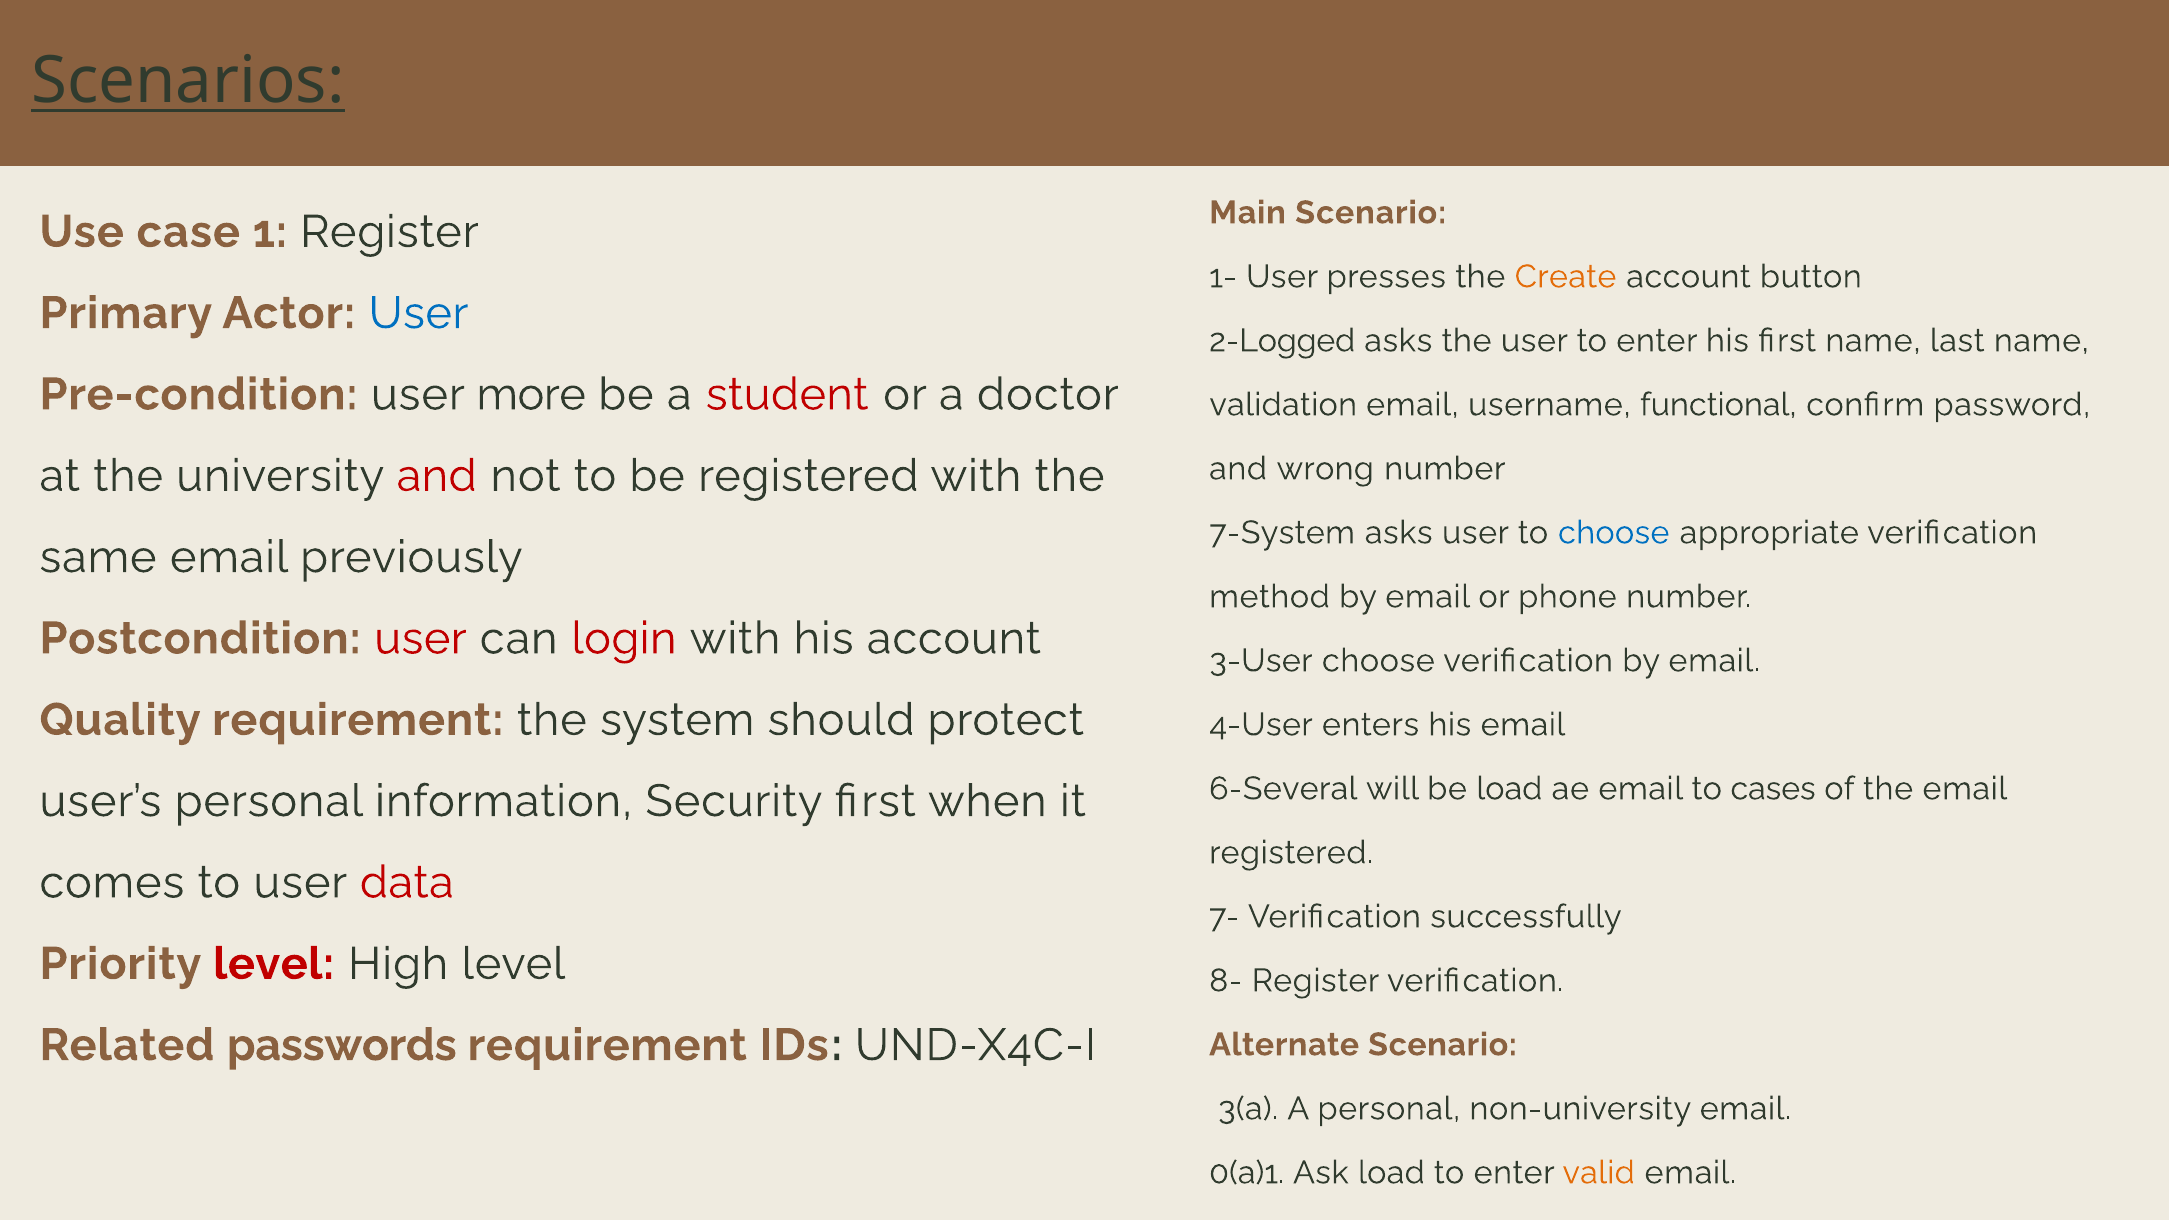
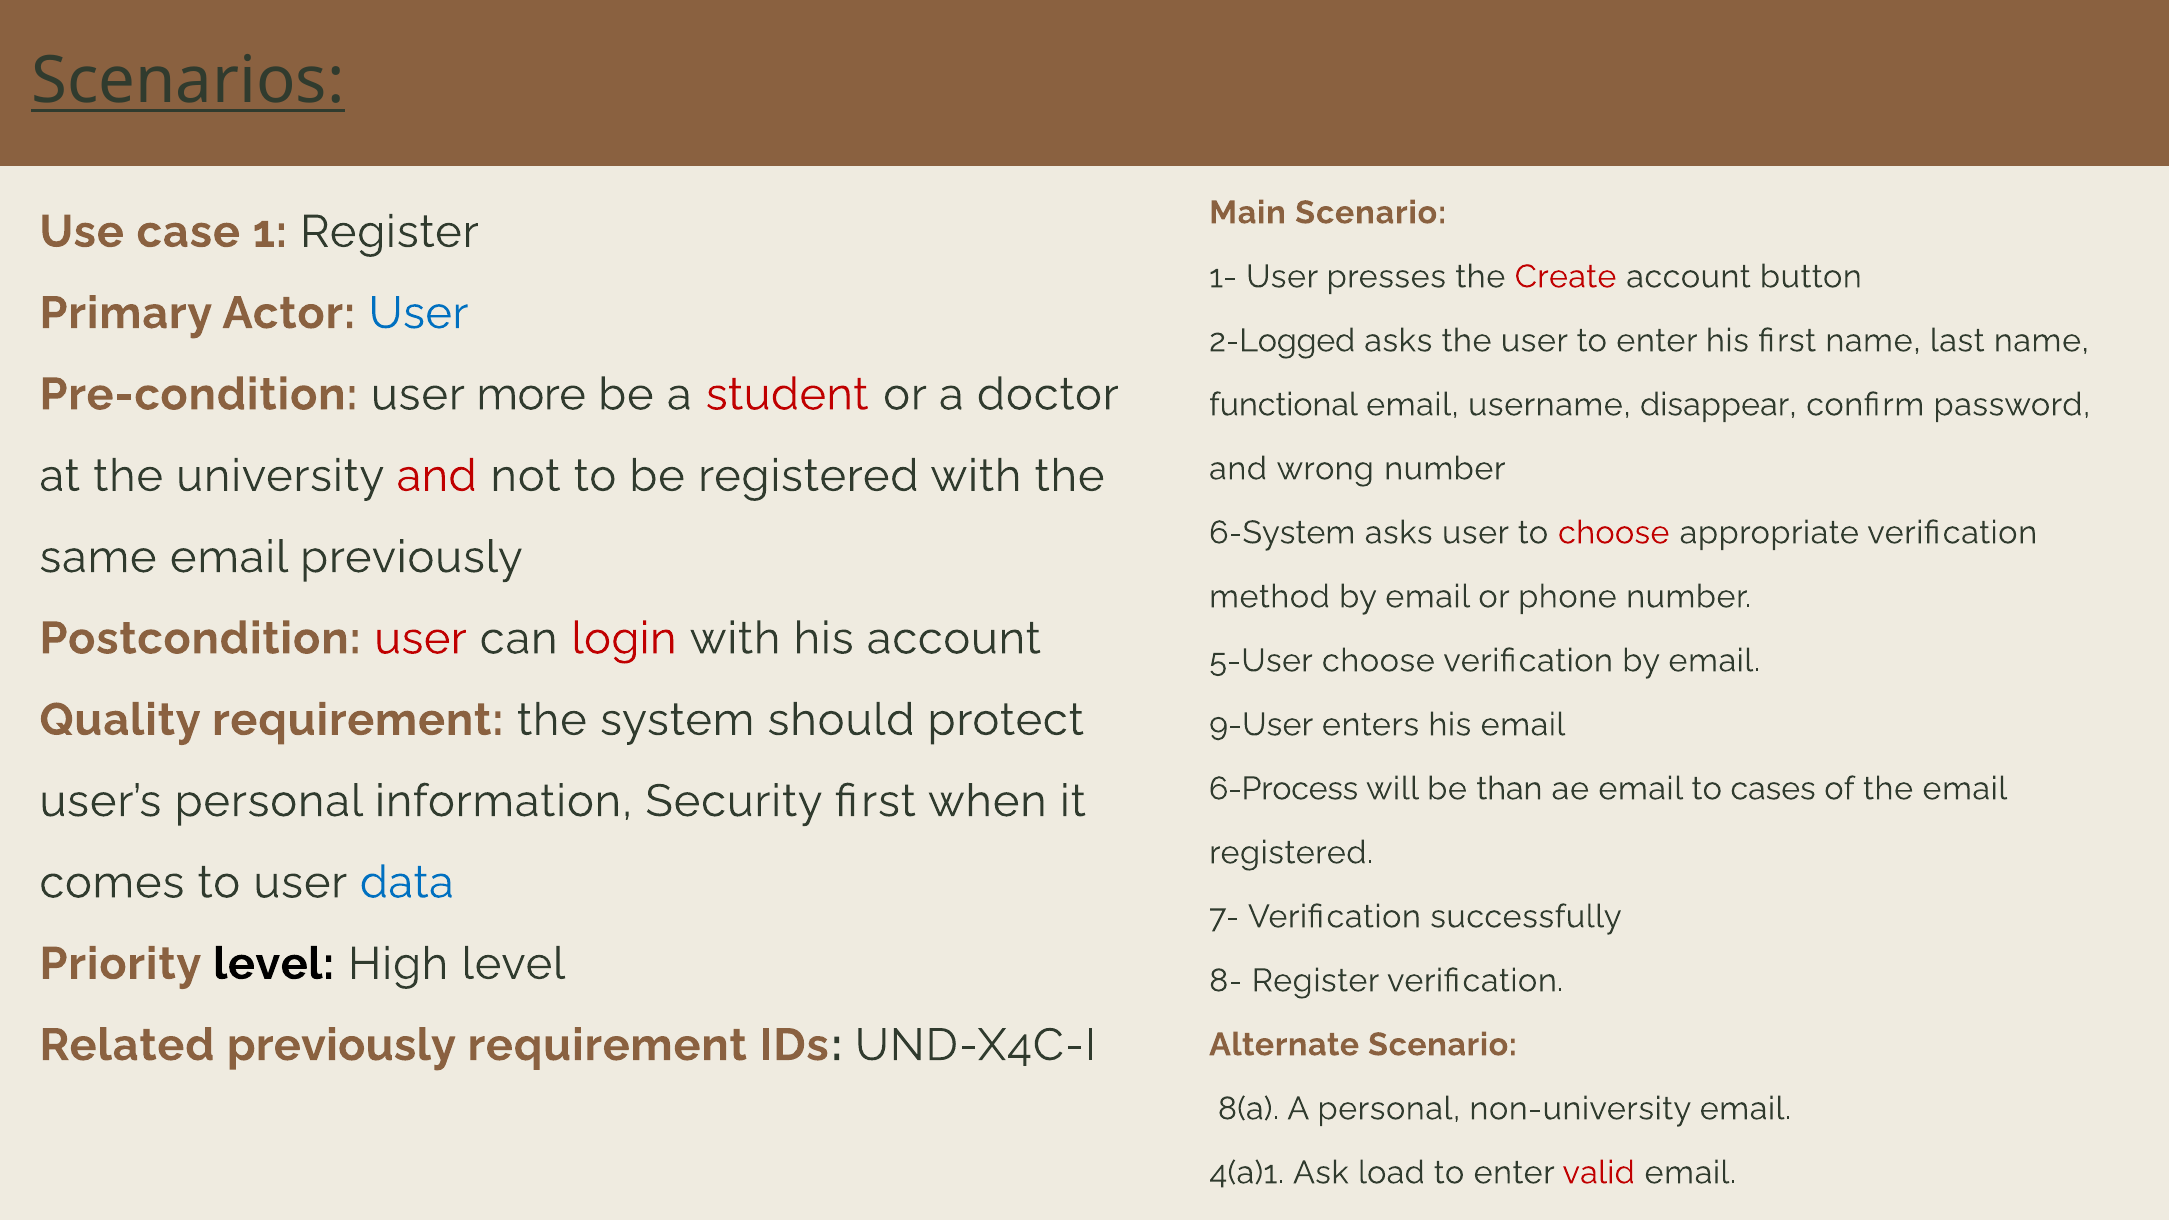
Create colour: orange -> red (1566, 277)
validation: validation -> functional (1283, 405)
functional: functional -> disappear (1718, 405)
7-System: 7-System -> 6-System (1282, 533)
choose colour: blue -> red (1614, 533)
3-User: 3-User -> 5-User (1261, 661)
4-User: 4-User -> 9-User (1261, 725)
6-Several: 6-Several -> 6-Process (1284, 789)
be load: load -> than (1509, 789)
data colour: red -> blue (407, 883)
level colour: red -> black (274, 964)
Related passwords: passwords -> previously (342, 1045)
3(a: 3(a -> 8(a (1248, 1109)
0(a)1: 0(a)1 -> 4(a)1 (1247, 1173)
valid colour: orange -> red (1599, 1173)
